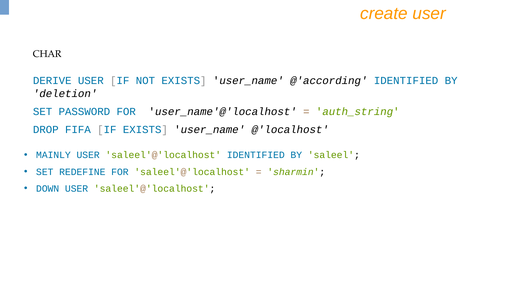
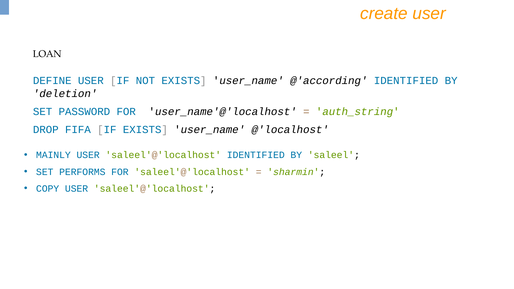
CHAR: CHAR -> LOAN (47, 54)
DERIVE: DERIVE -> DEFINE (52, 81)
REDEFINE: REDEFINE -> PERFORMS (82, 172)
DOWN: DOWN -> COPY (48, 189)
